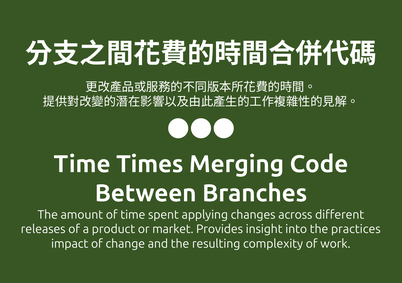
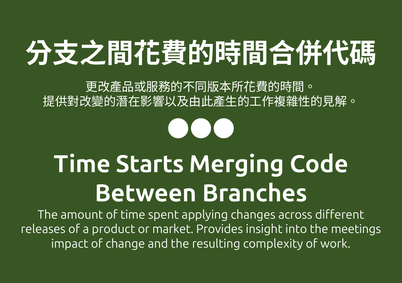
Times: Times -> Starts (150, 164)
practices: practices -> meetings (356, 230)
